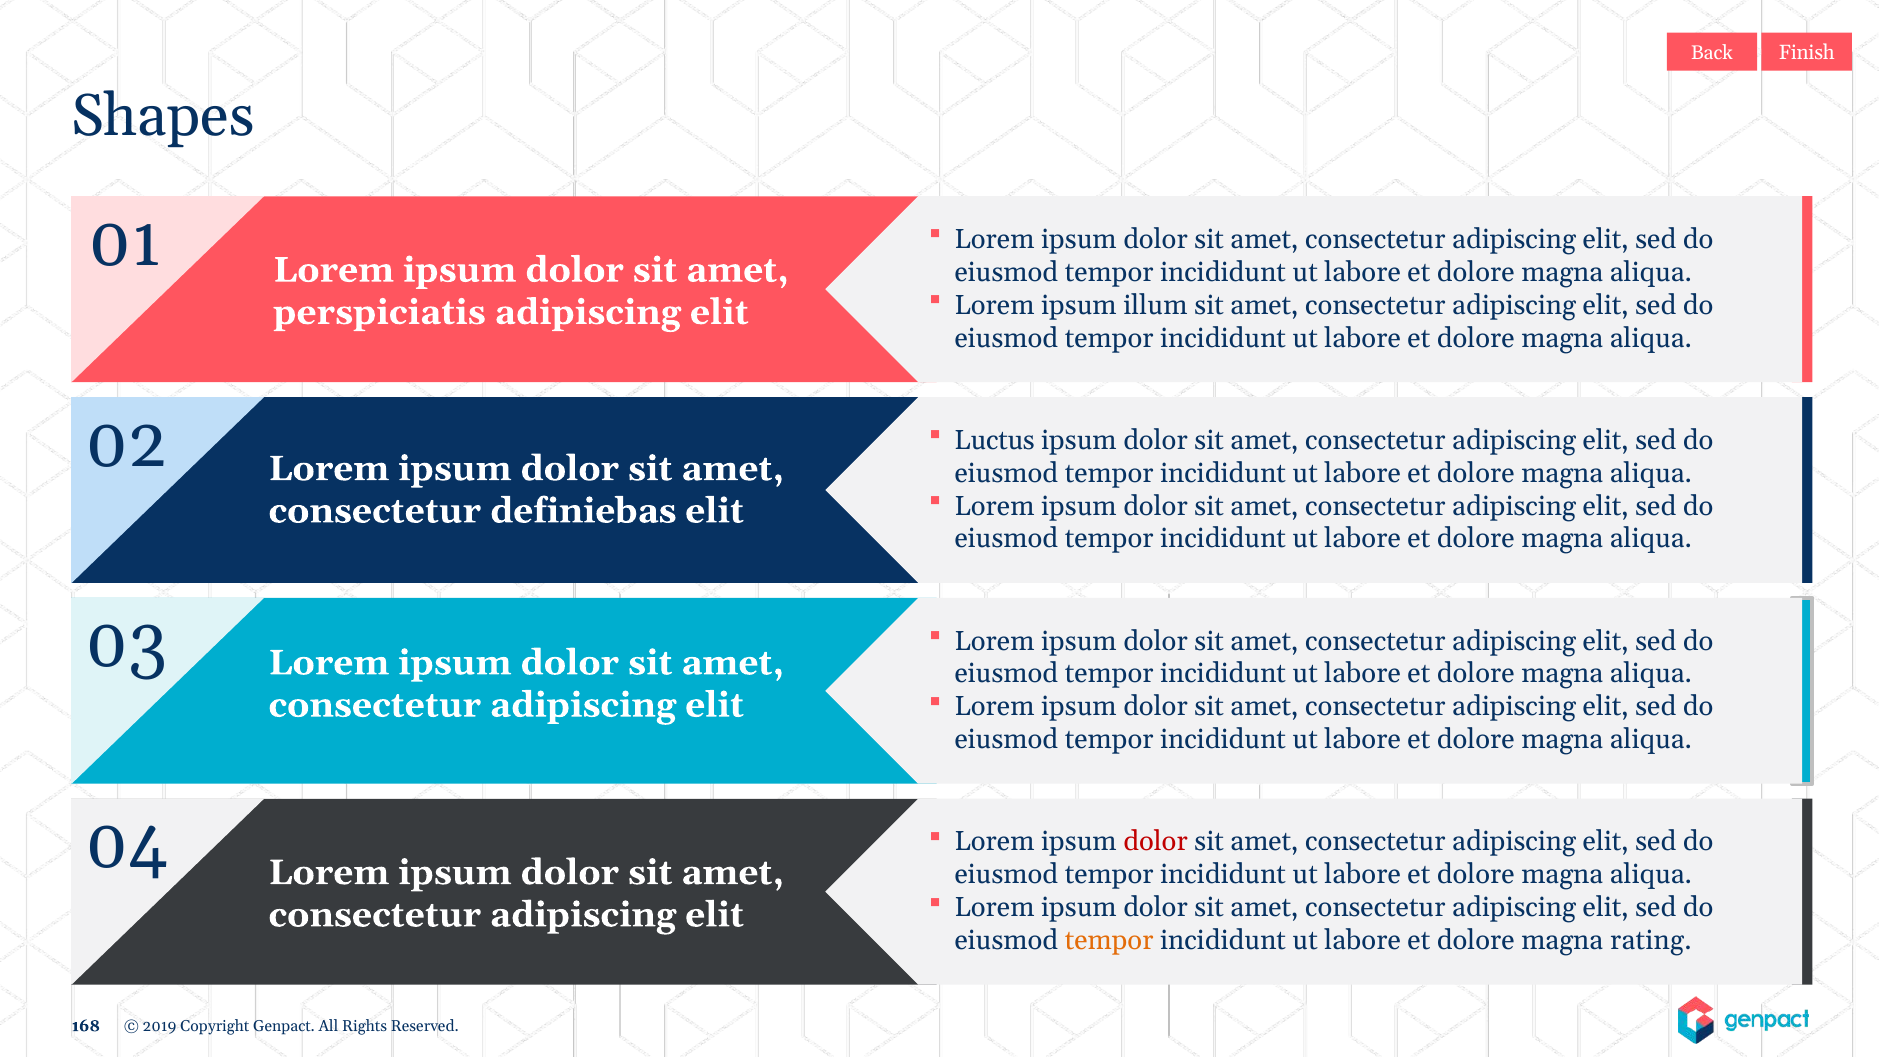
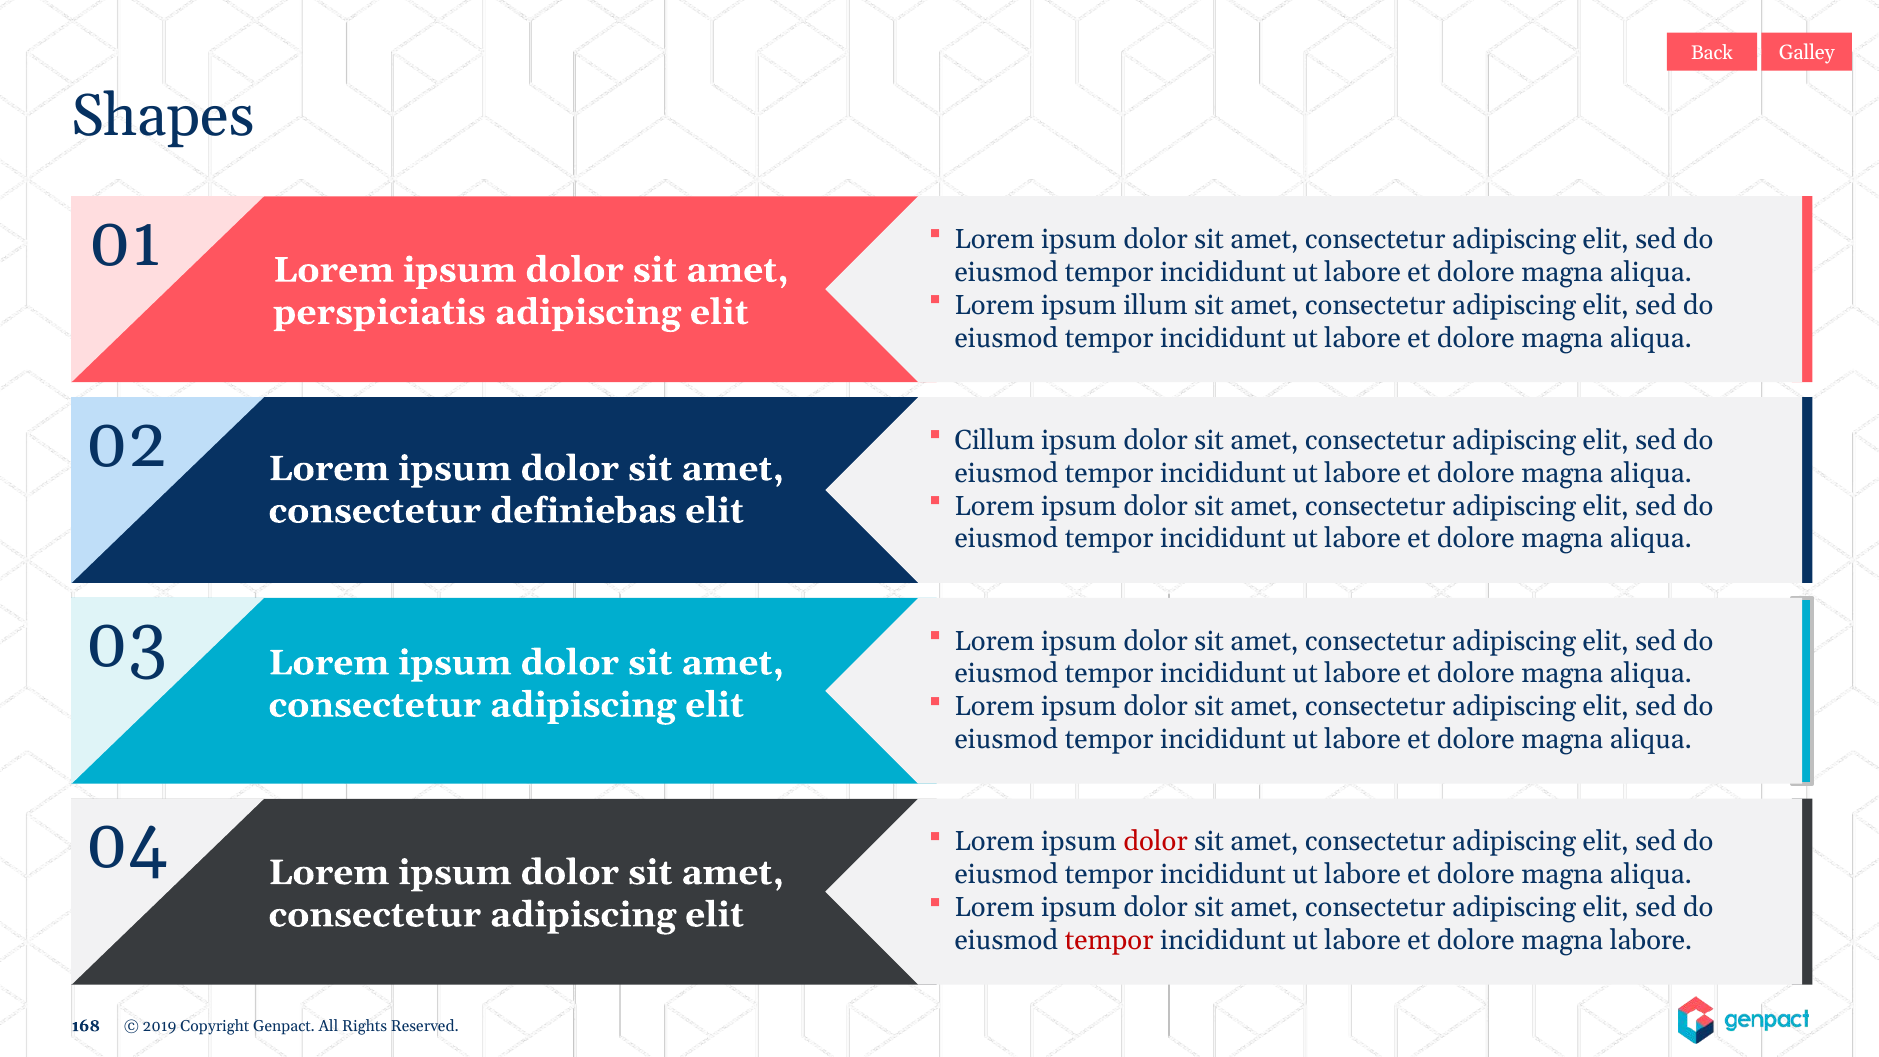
Finish: Finish -> Galley (1807, 53)
Luctus: Luctus -> Cillum (995, 440)
tempor colour: orange -> red (1109, 940)
magna rating: rating -> labore (1651, 940)
